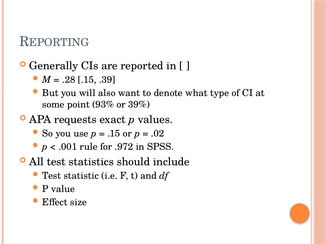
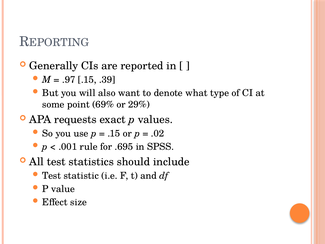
.28: .28 -> .97 (69, 80)
93%: 93% -> 69% (103, 104)
39%: 39% -> 29% (139, 104)
.972: .972 -> .695 (124, 147)
